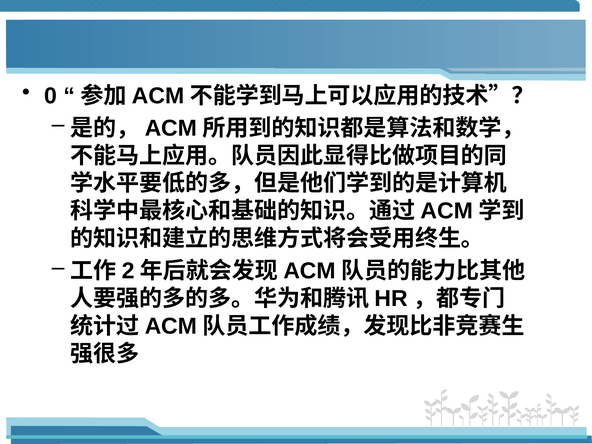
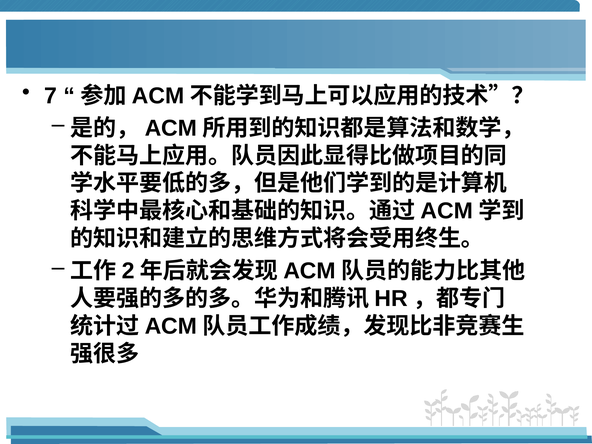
0: 0 -> 7 (51, 96)
